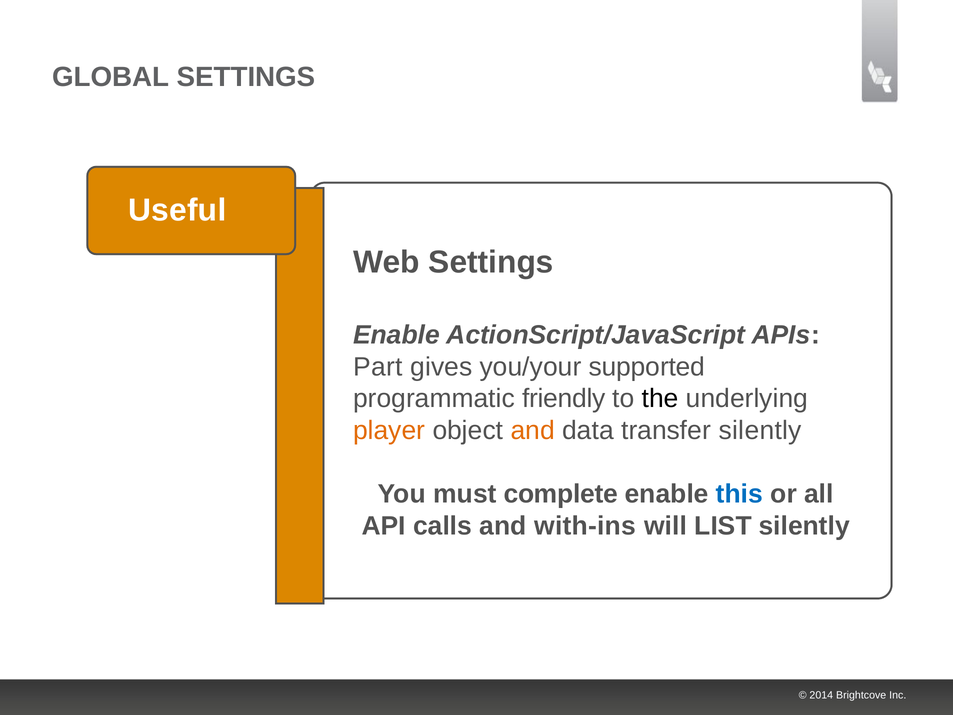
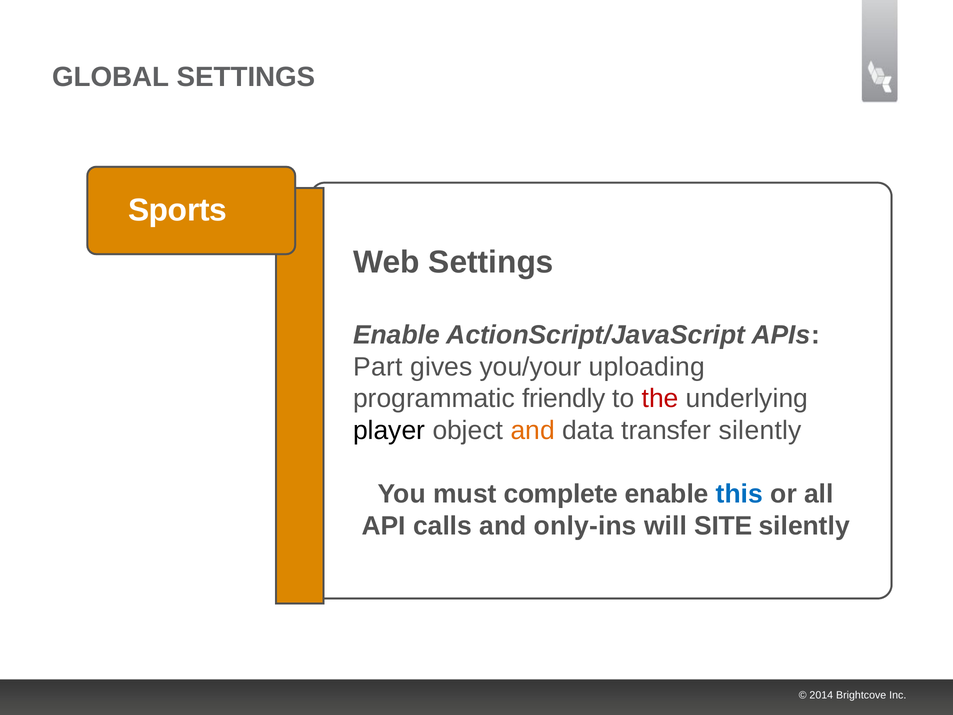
Useful: Useful -> Sports (178, 210)
supported: supported -> uploading (647, 367)
the colour: black -> red (660, 399)
player colour: orange -> black (389, 430)
with-ins: with-ins -> only-ins (585, 526)
LIST: LIST -> SITE (723, 526)
